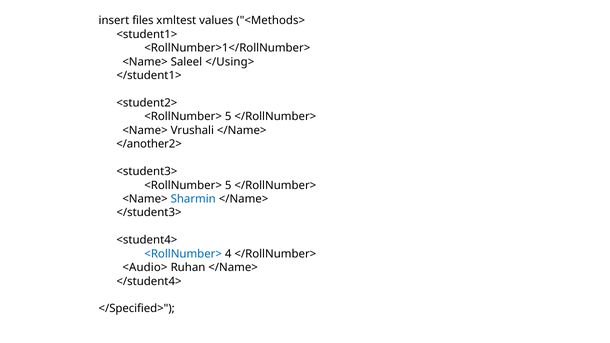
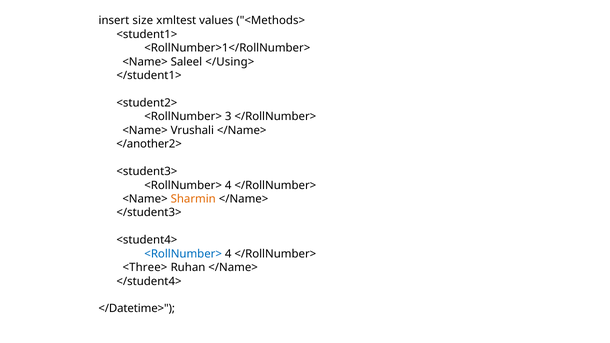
files: files -> size (143, 21)
5: 5 -> 3 (228, 117)
5: 5 -> 4 (228, 185)
Sharmin colour: blue -> orange (193, 199)
<Audio>: <Audio> -> <Three> (145, 268)
</Specified>: </Specified> -> </Datetime> (137, 309)
